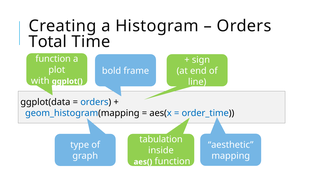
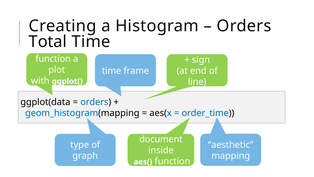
bold: bold -> time (112, 71)
tabulation: tabulation -> document (161, 139)
